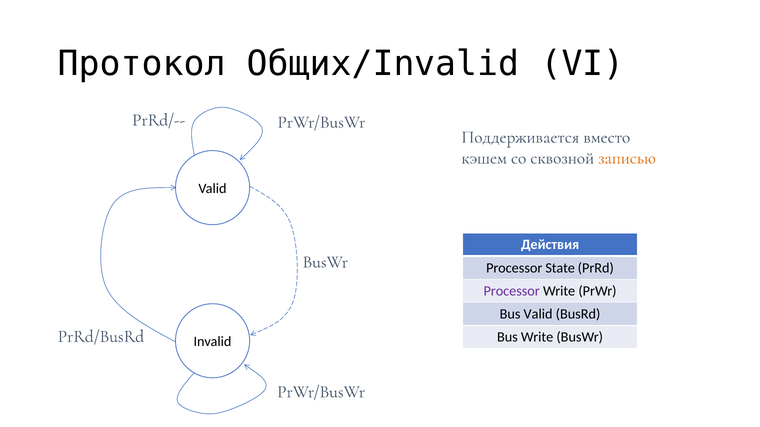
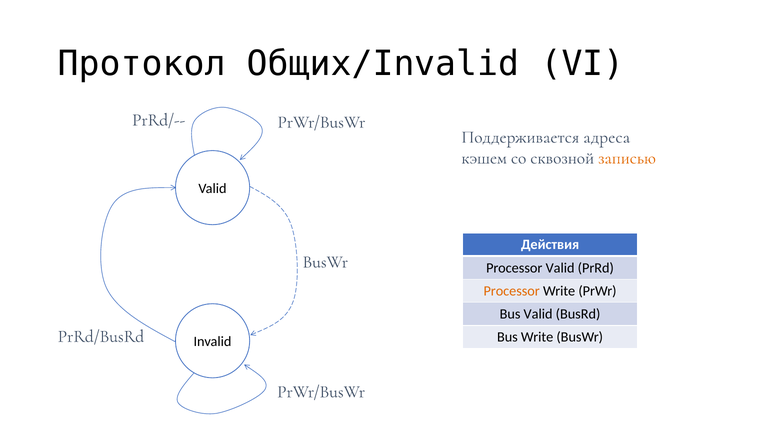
вместо: вместо -> адреса (607, 137)
Processor State: State -> Valid (560, 268)
Processor colour: purple -> orange (512, 291)
